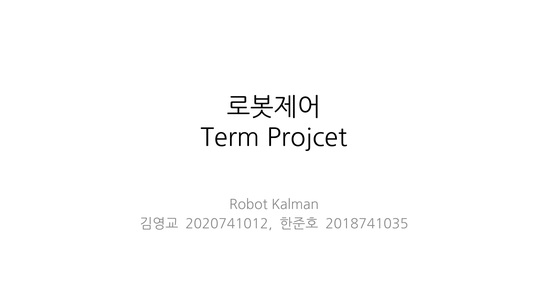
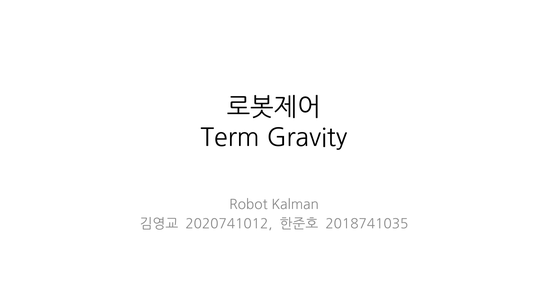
Projcet: Projcet -> Gravity (307, 138)
